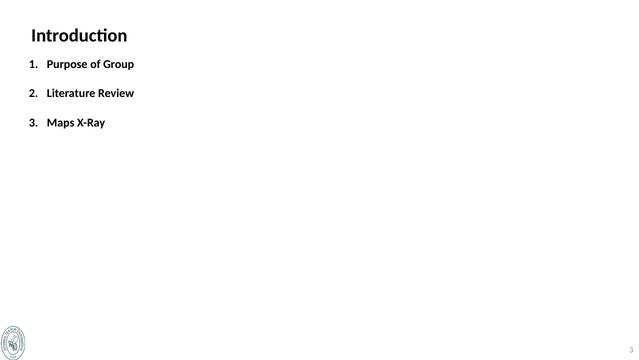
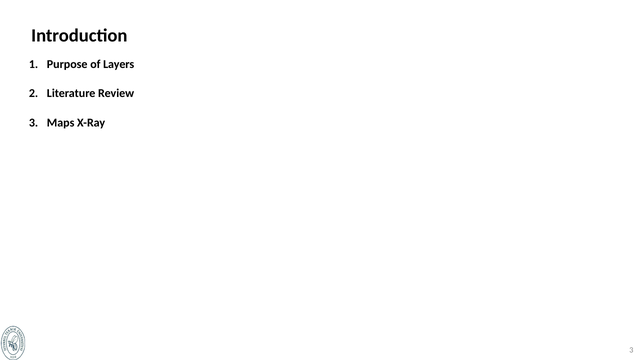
Group: Group -> Layers (119, 64)
